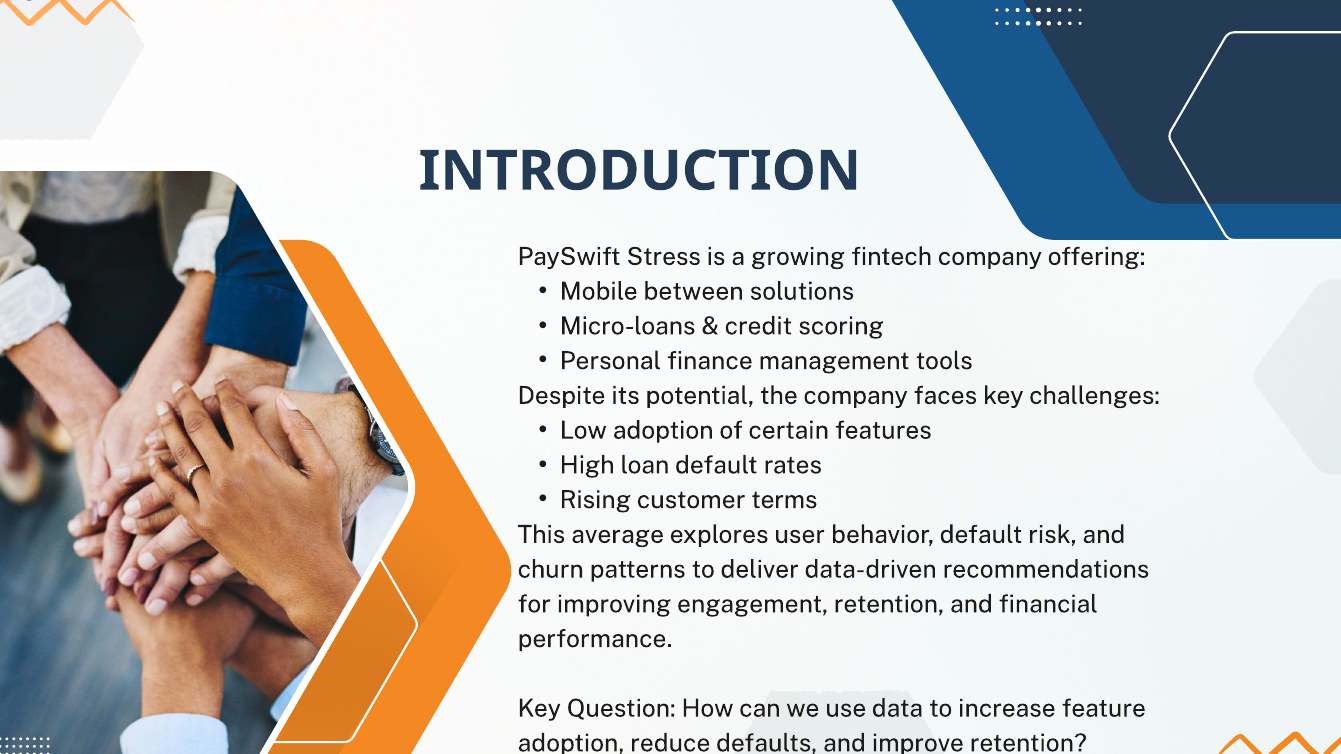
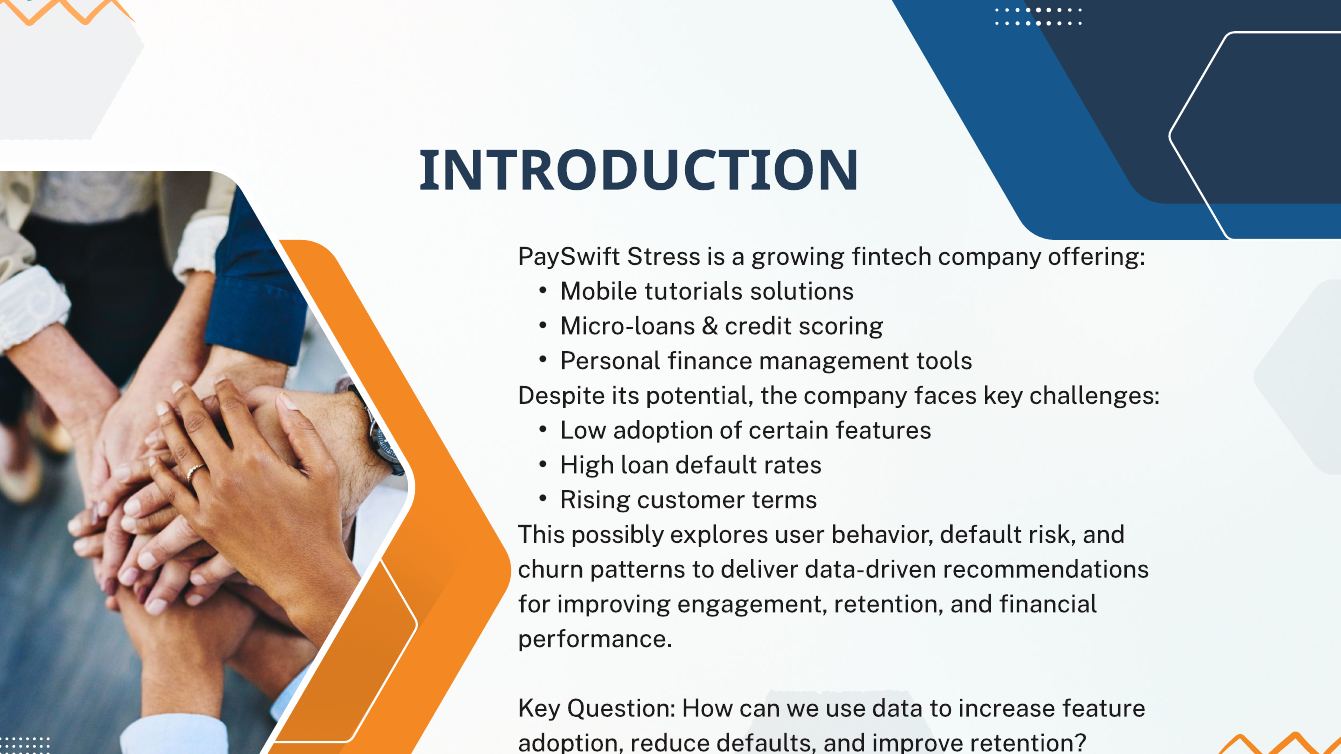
between: between -> tutorials (693, 292)
average: average -> possibly (618, 535)
